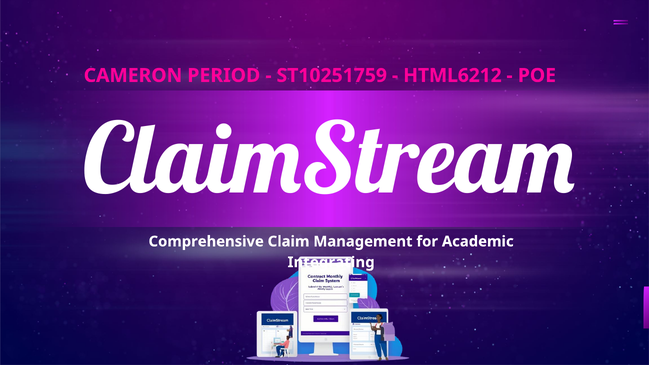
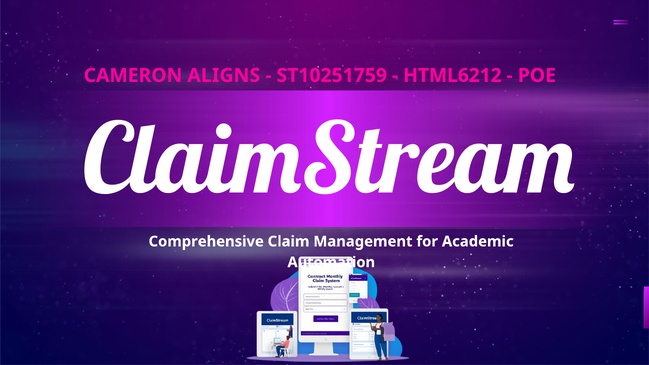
PERIOD: PERIOD -> ALIGNS (224, 76)
Integrating: Integrating -> Automation (331, 262)
